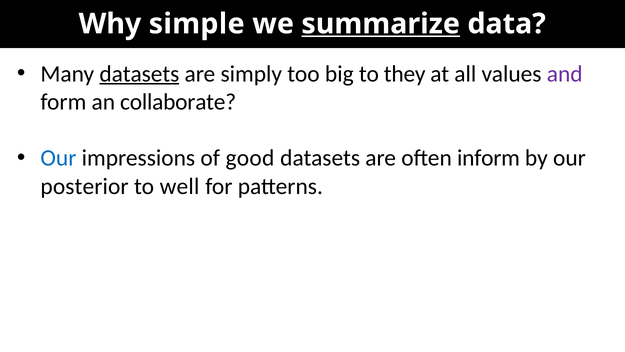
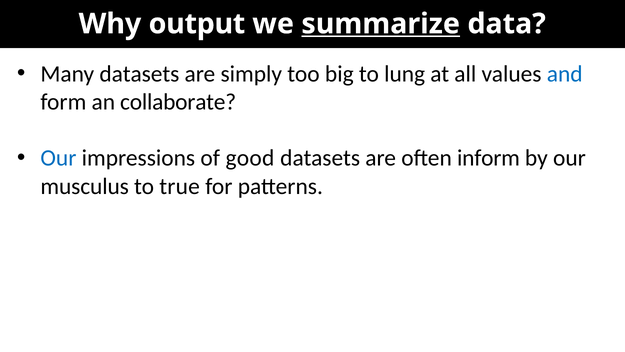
simple: simple -> output (197, 24)
datasets underline: present -> none (139, 74)
they: they -> lung (405, 74)
and colour: purple -> blue (565, 74)
posterior: posterior -> musculus (85, 186)
well: well -> true (180, 186)
